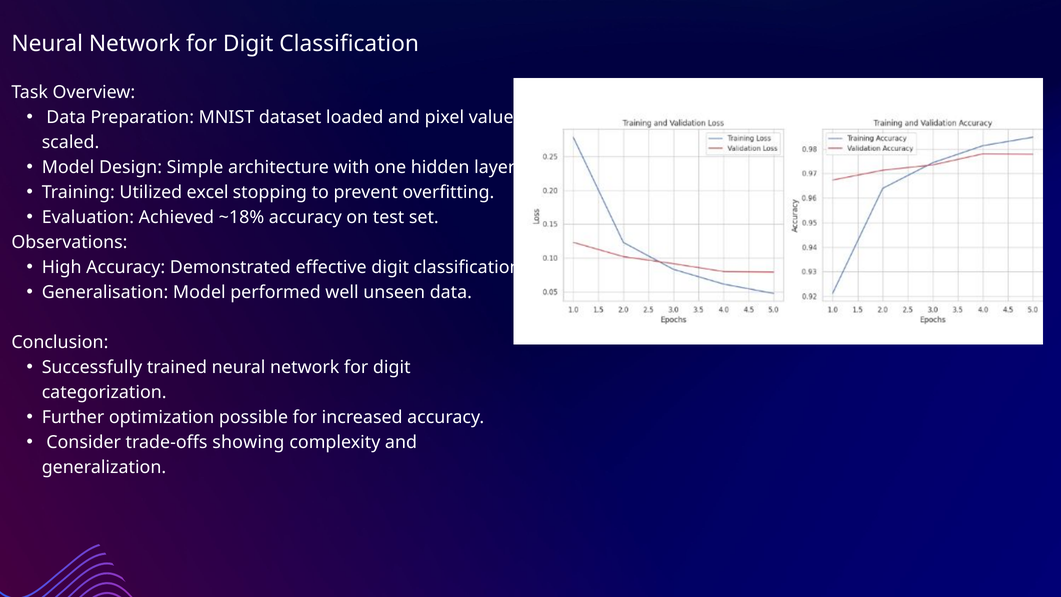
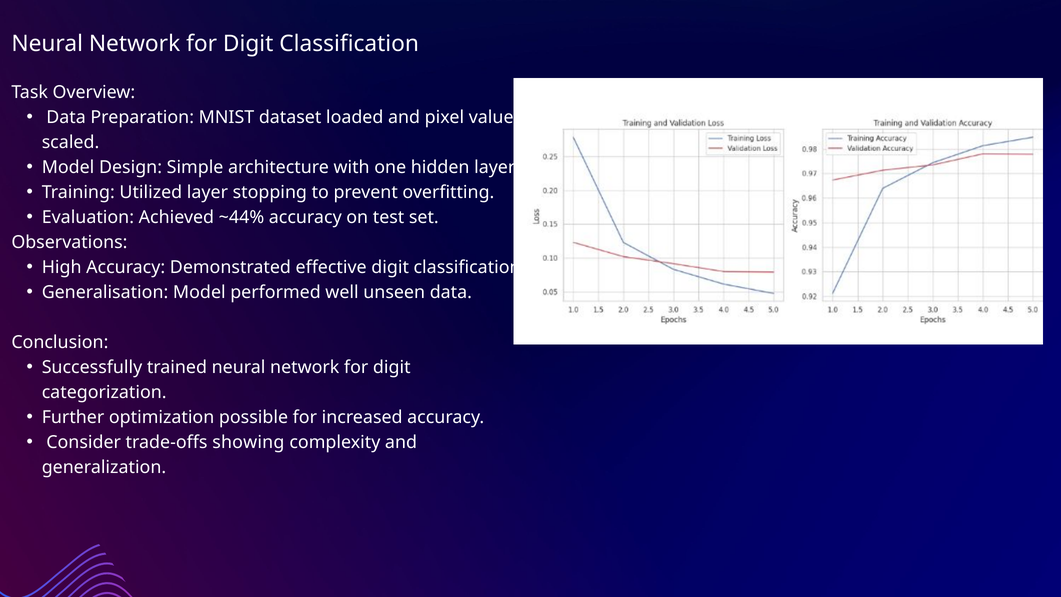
Utilized excel: excel -> layer (207, 192)
~18%: ~18% -> ~44% (241, 217)
